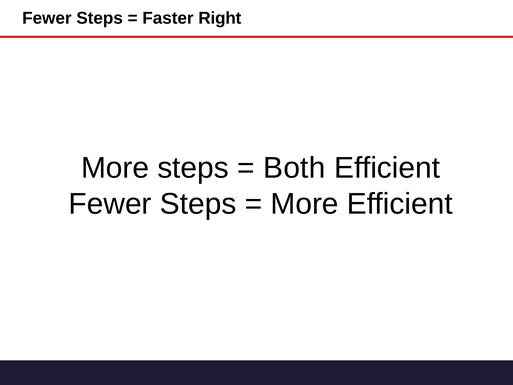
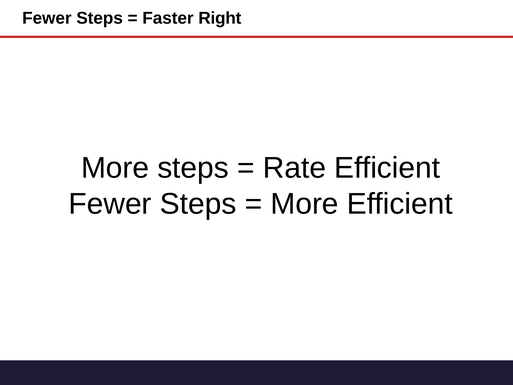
Both: Both -> Rate (294, 168)
